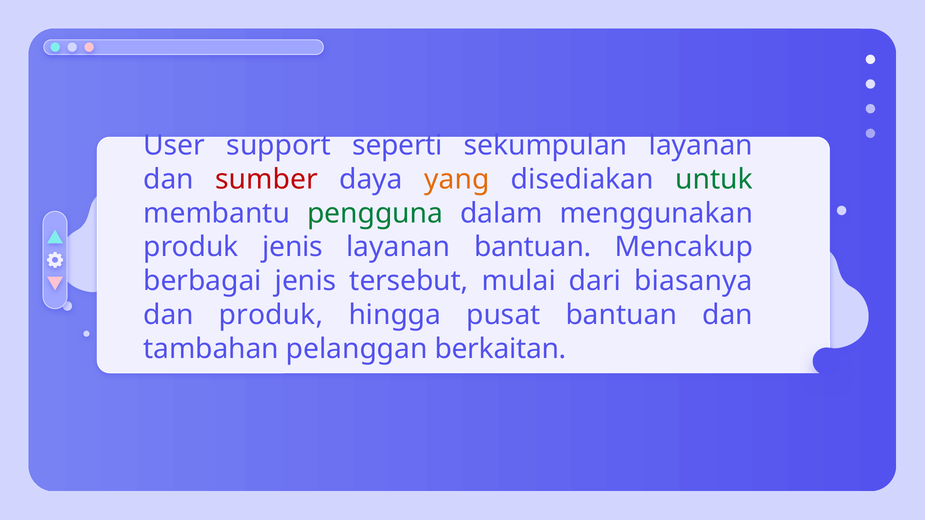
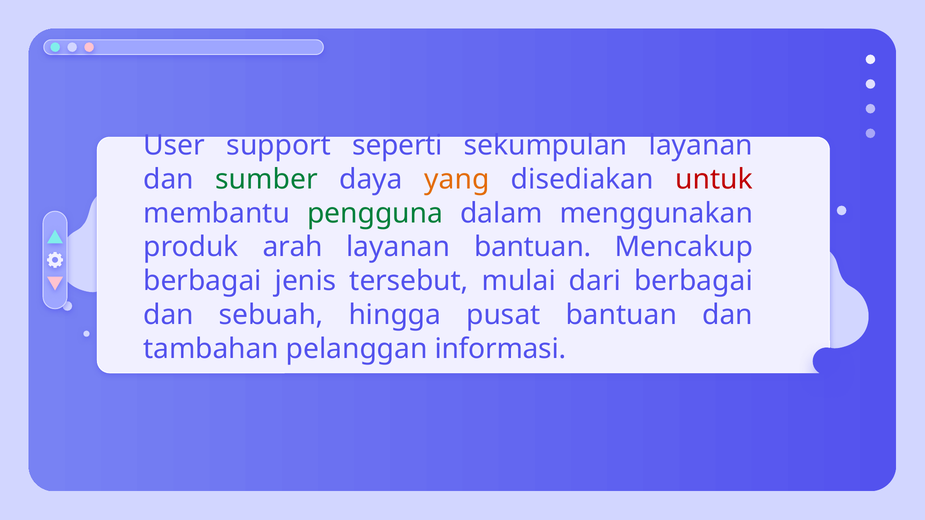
sumber colour: red -> green (267, 179)
untuk colour: green -> red (714, 179)
produk jenis: jenis -> arah (293, 247)
dari biasanya: biasanya -> berbagai (693, 281)
dan produk: produk -> sebuah (271, 315)
berkaitan: berkaitan -> informasi (500, 349)
